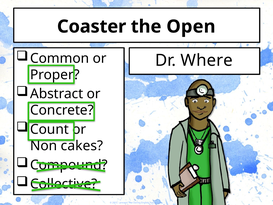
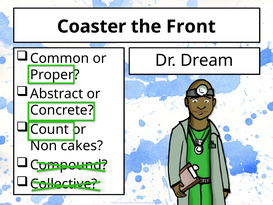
Open: Open -> Front (191, 27)
Where: Where -> Dream (207, 60)
